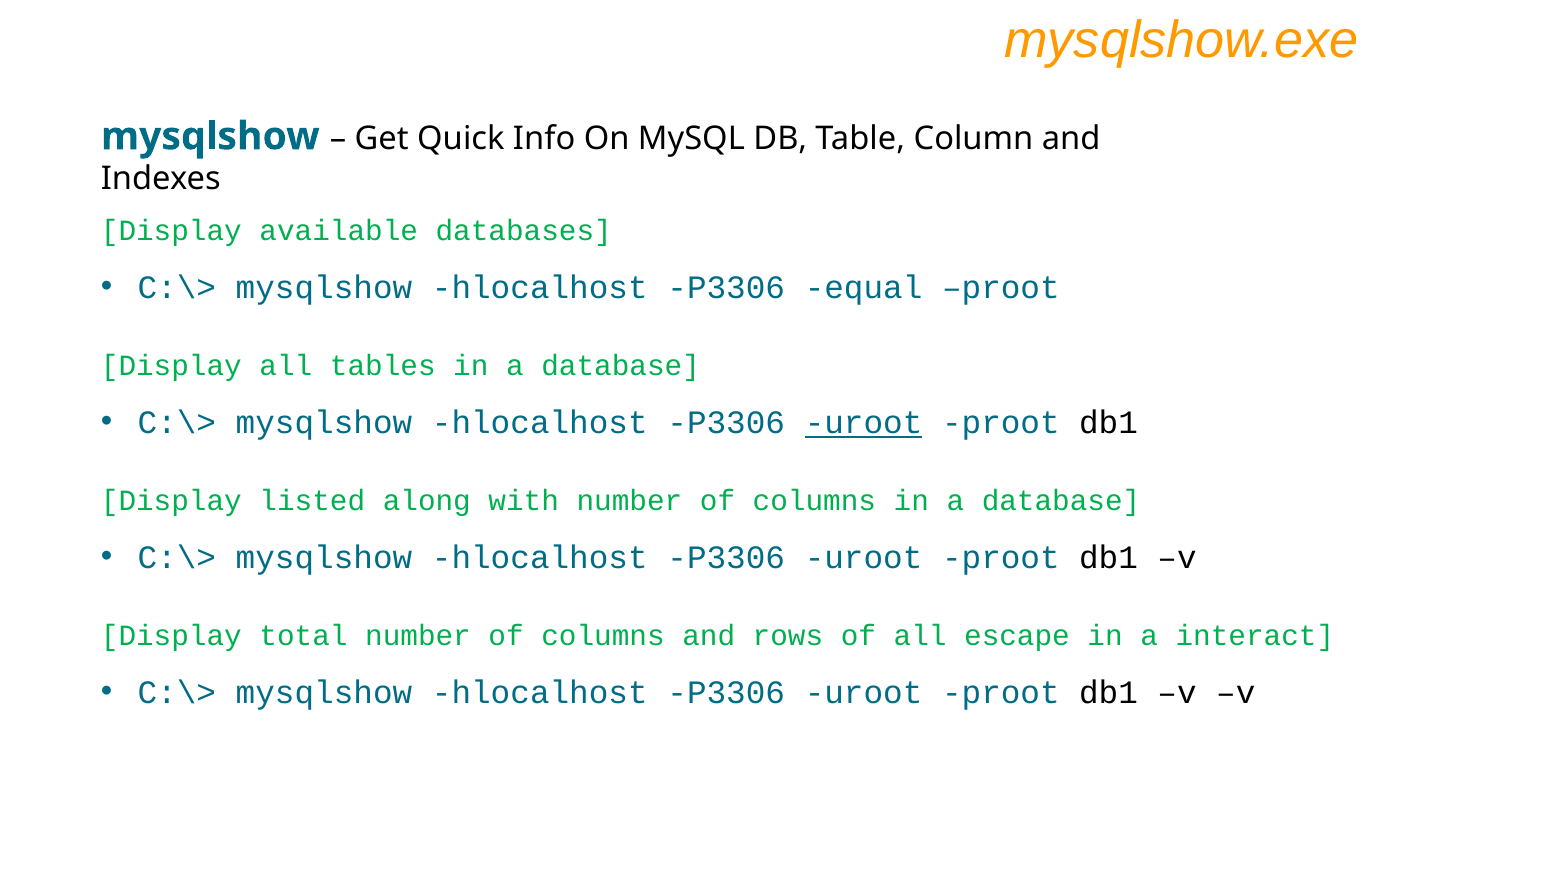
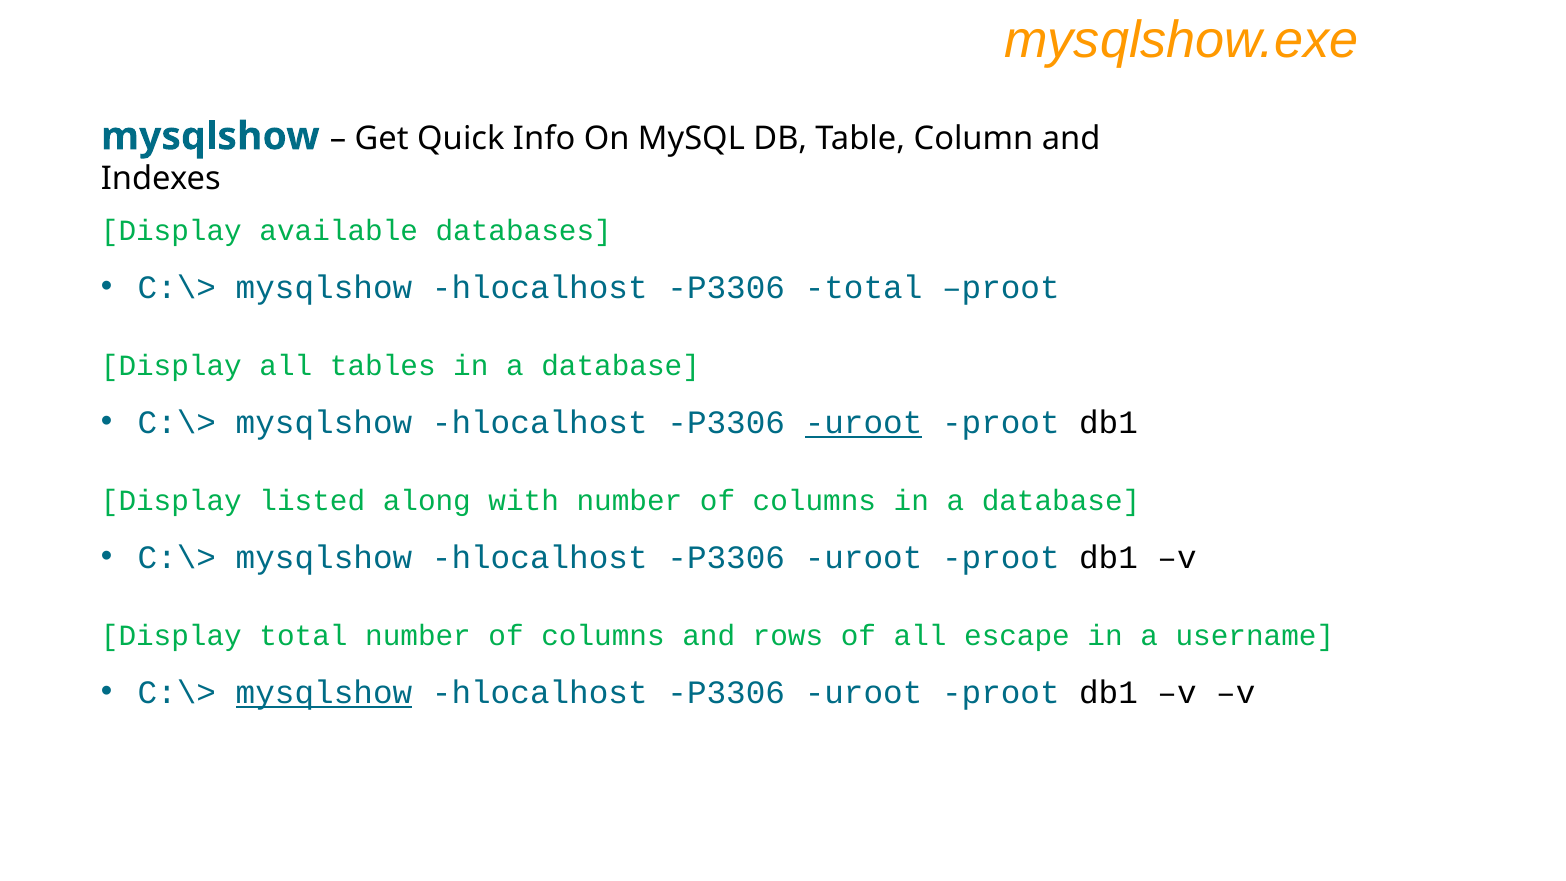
P3306 equal: equal -> total (864, 288)
interact: interact -> username (1255, 636)
mysqlshow underline: none -> present (324, 693)
